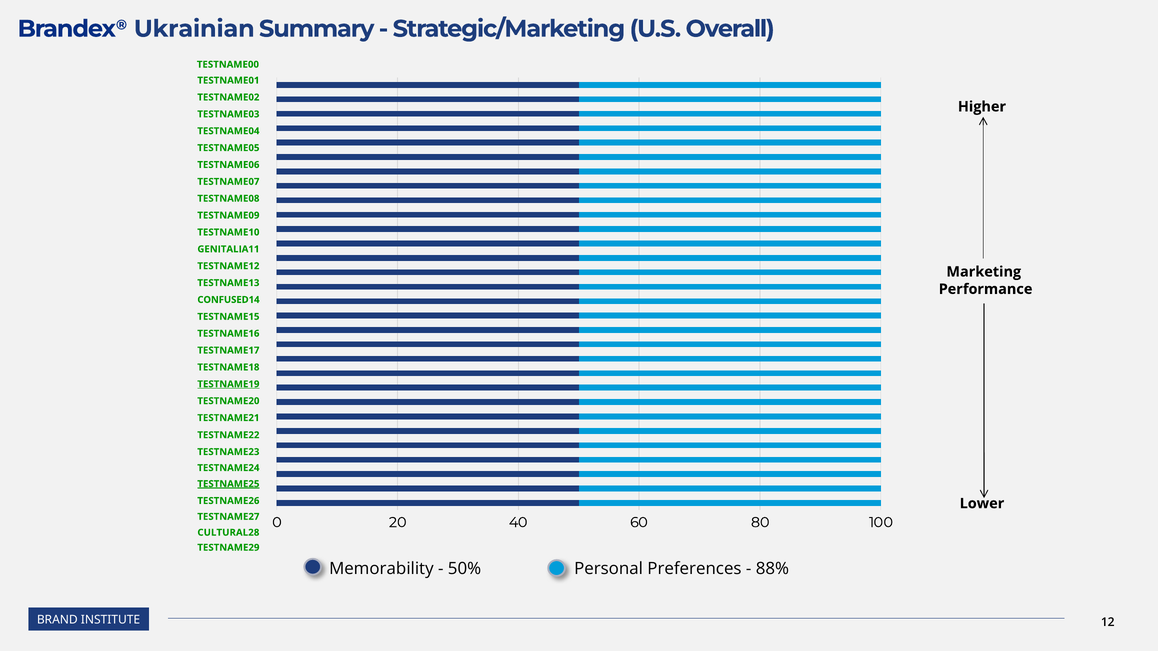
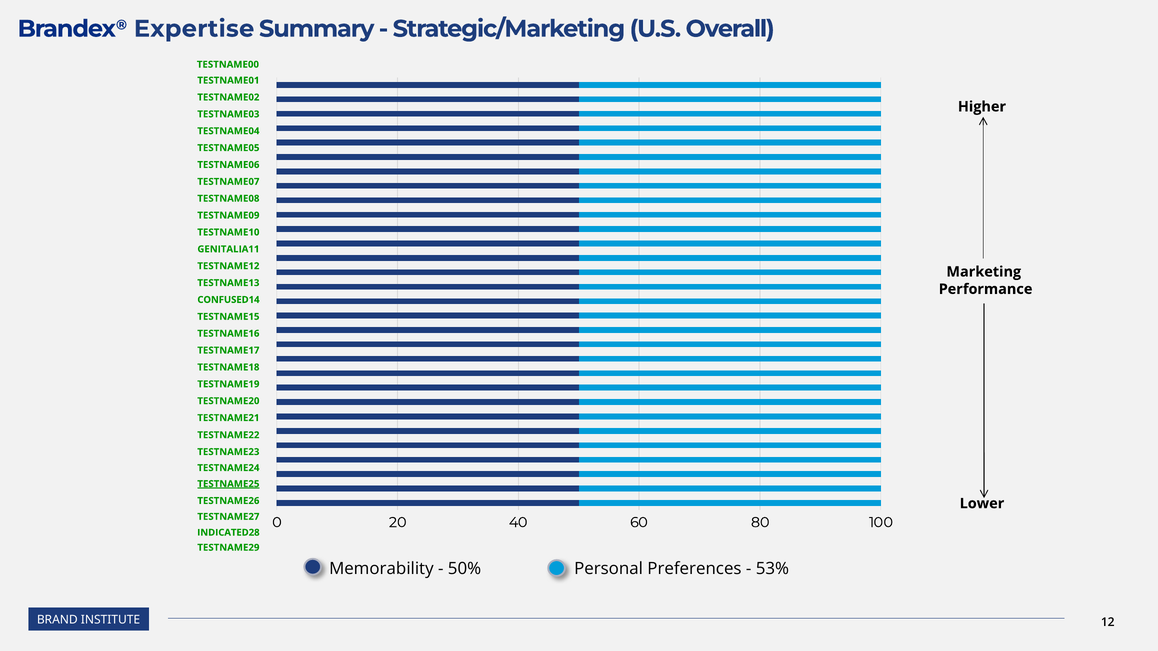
Ukrainian: Ukrainian -> Expertise (194, 29)
TESTNAME19 underline: present -> none (228, 384)
CULTURAL28: CULTURAL28 -> INDICATED28 (228, 533)
88%: 88% -> 53% (772, 569)
